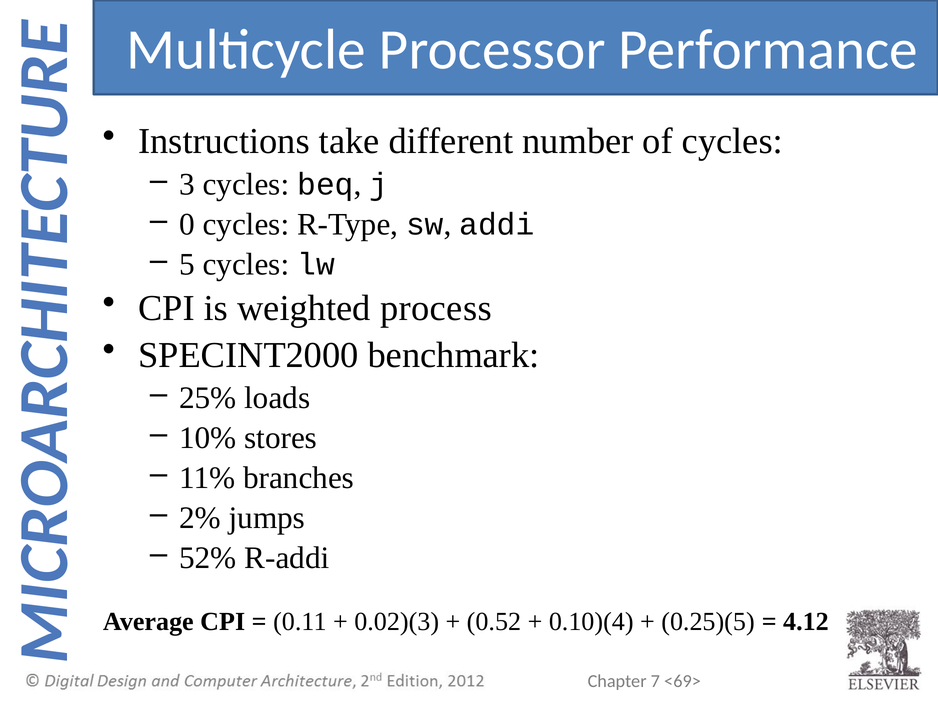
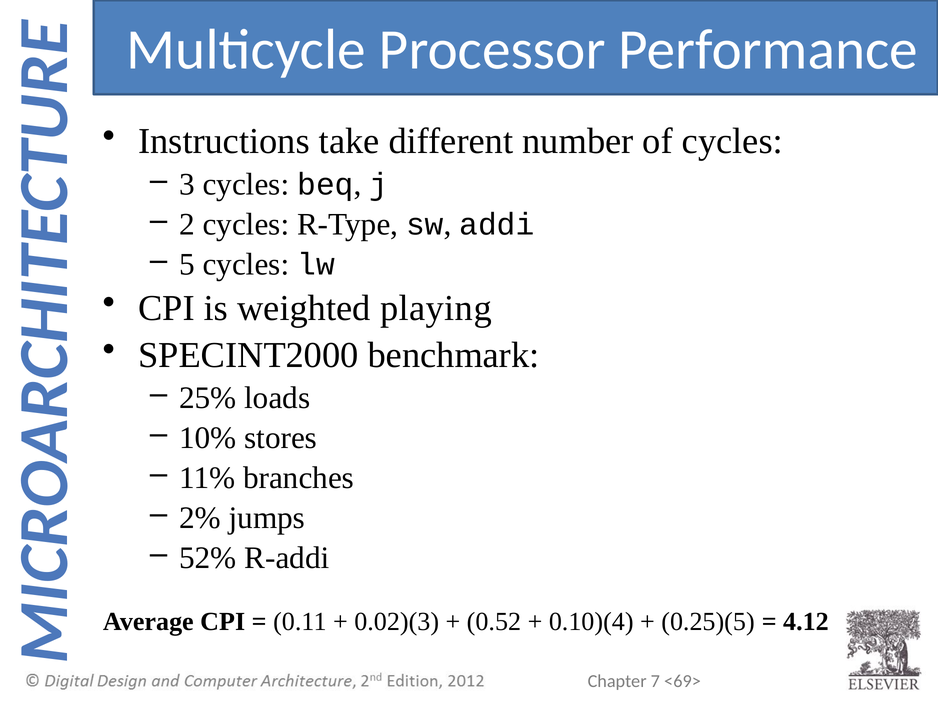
0: 0 -> 2 (187, 224)
process: process -> playing (436, 308)
